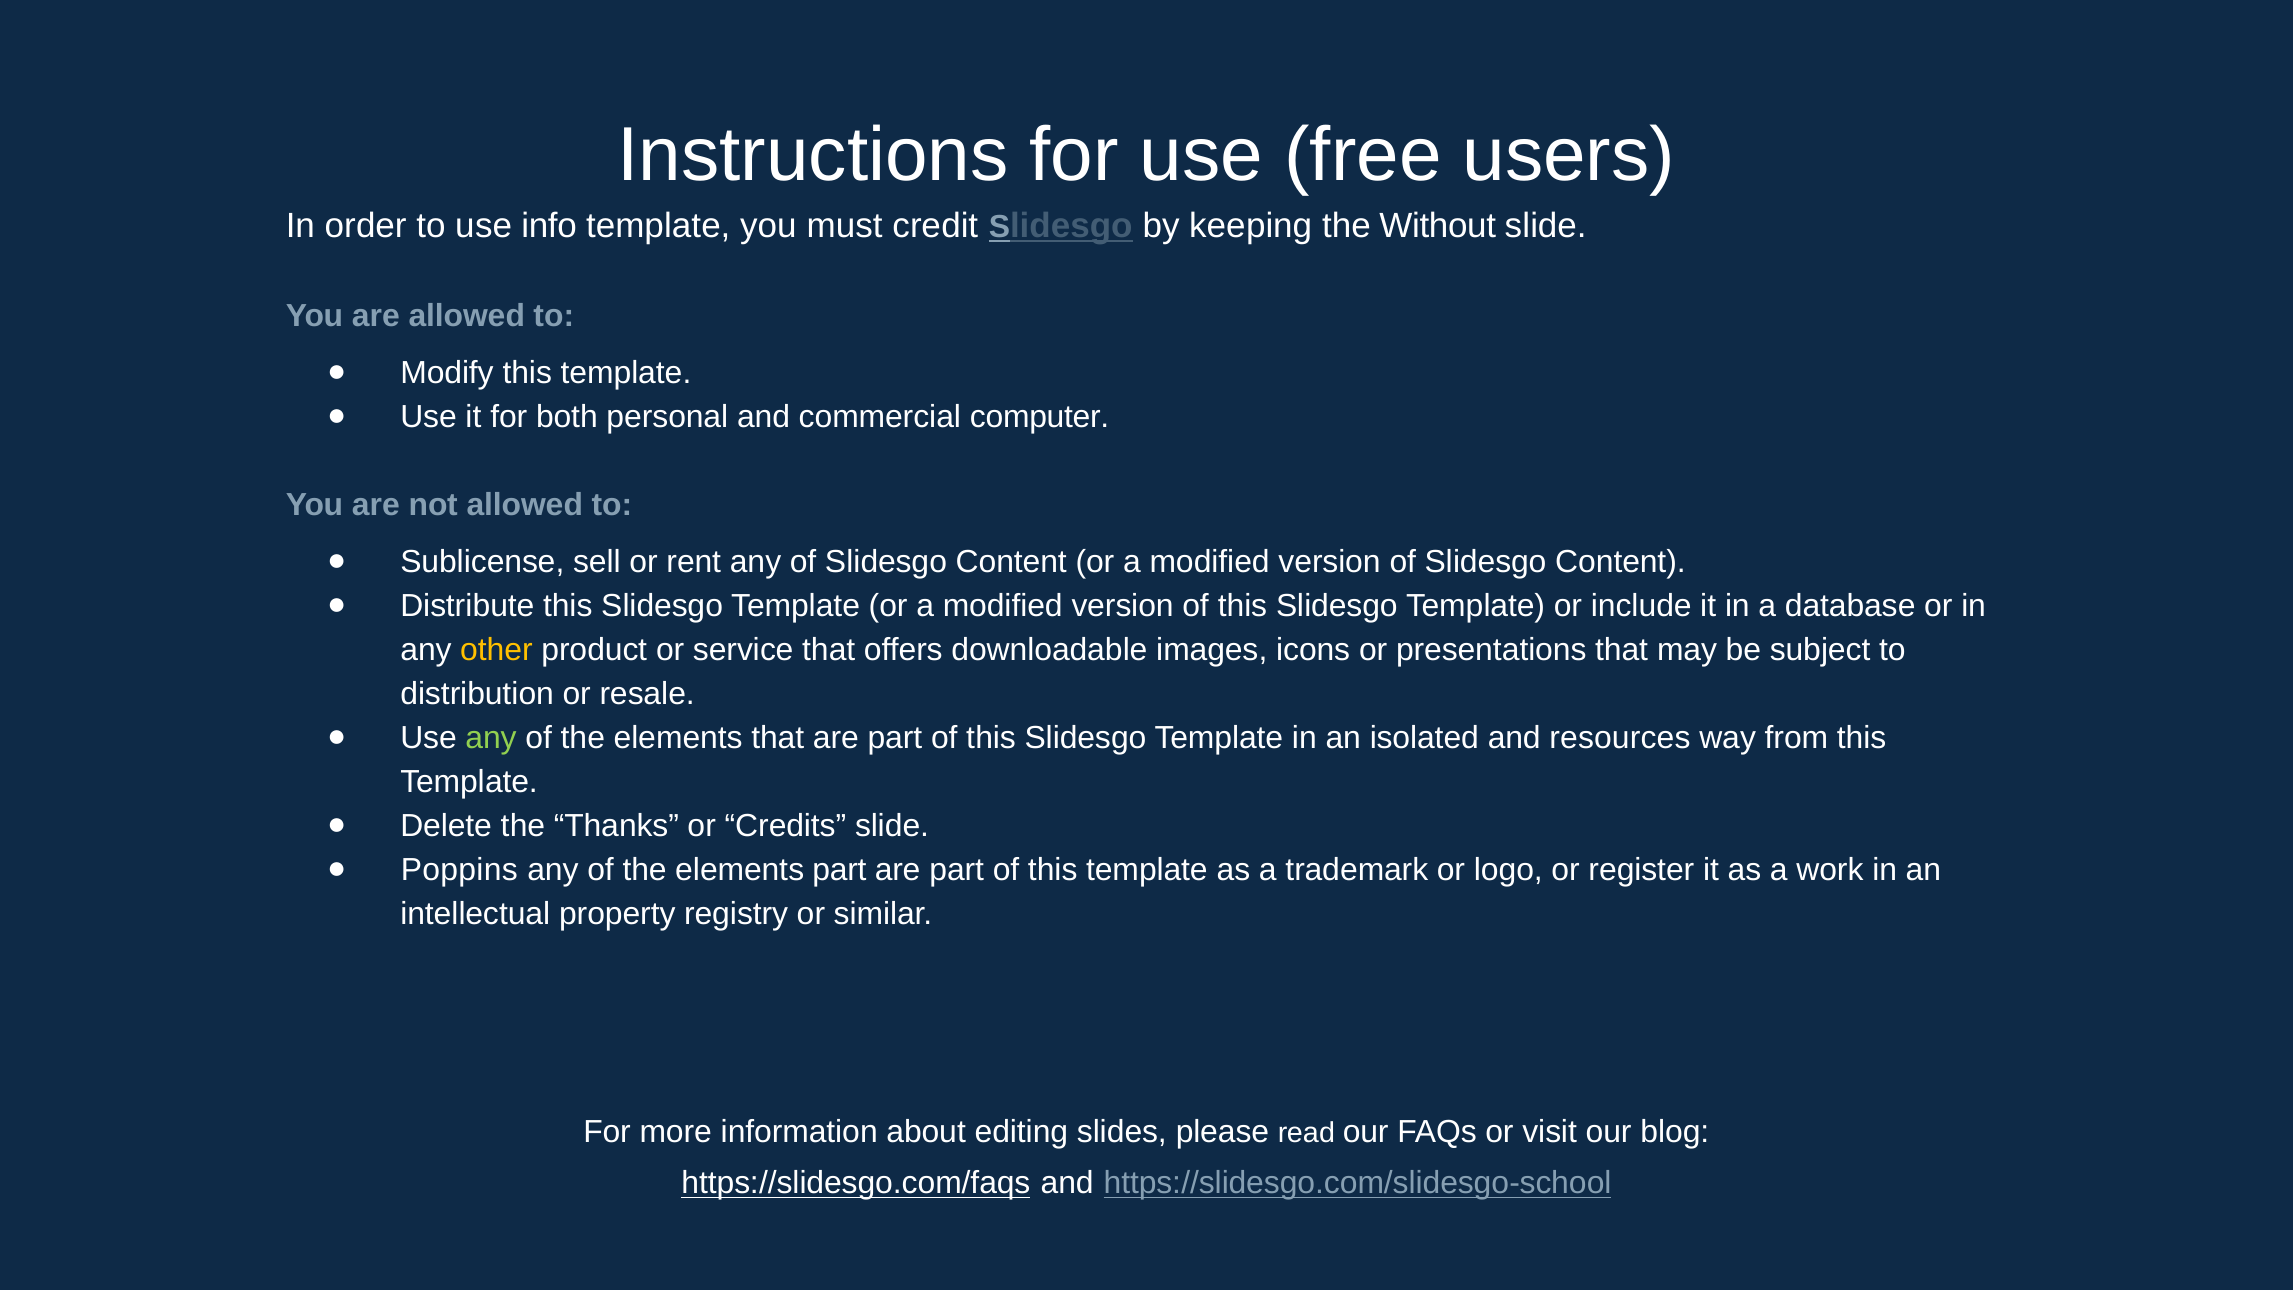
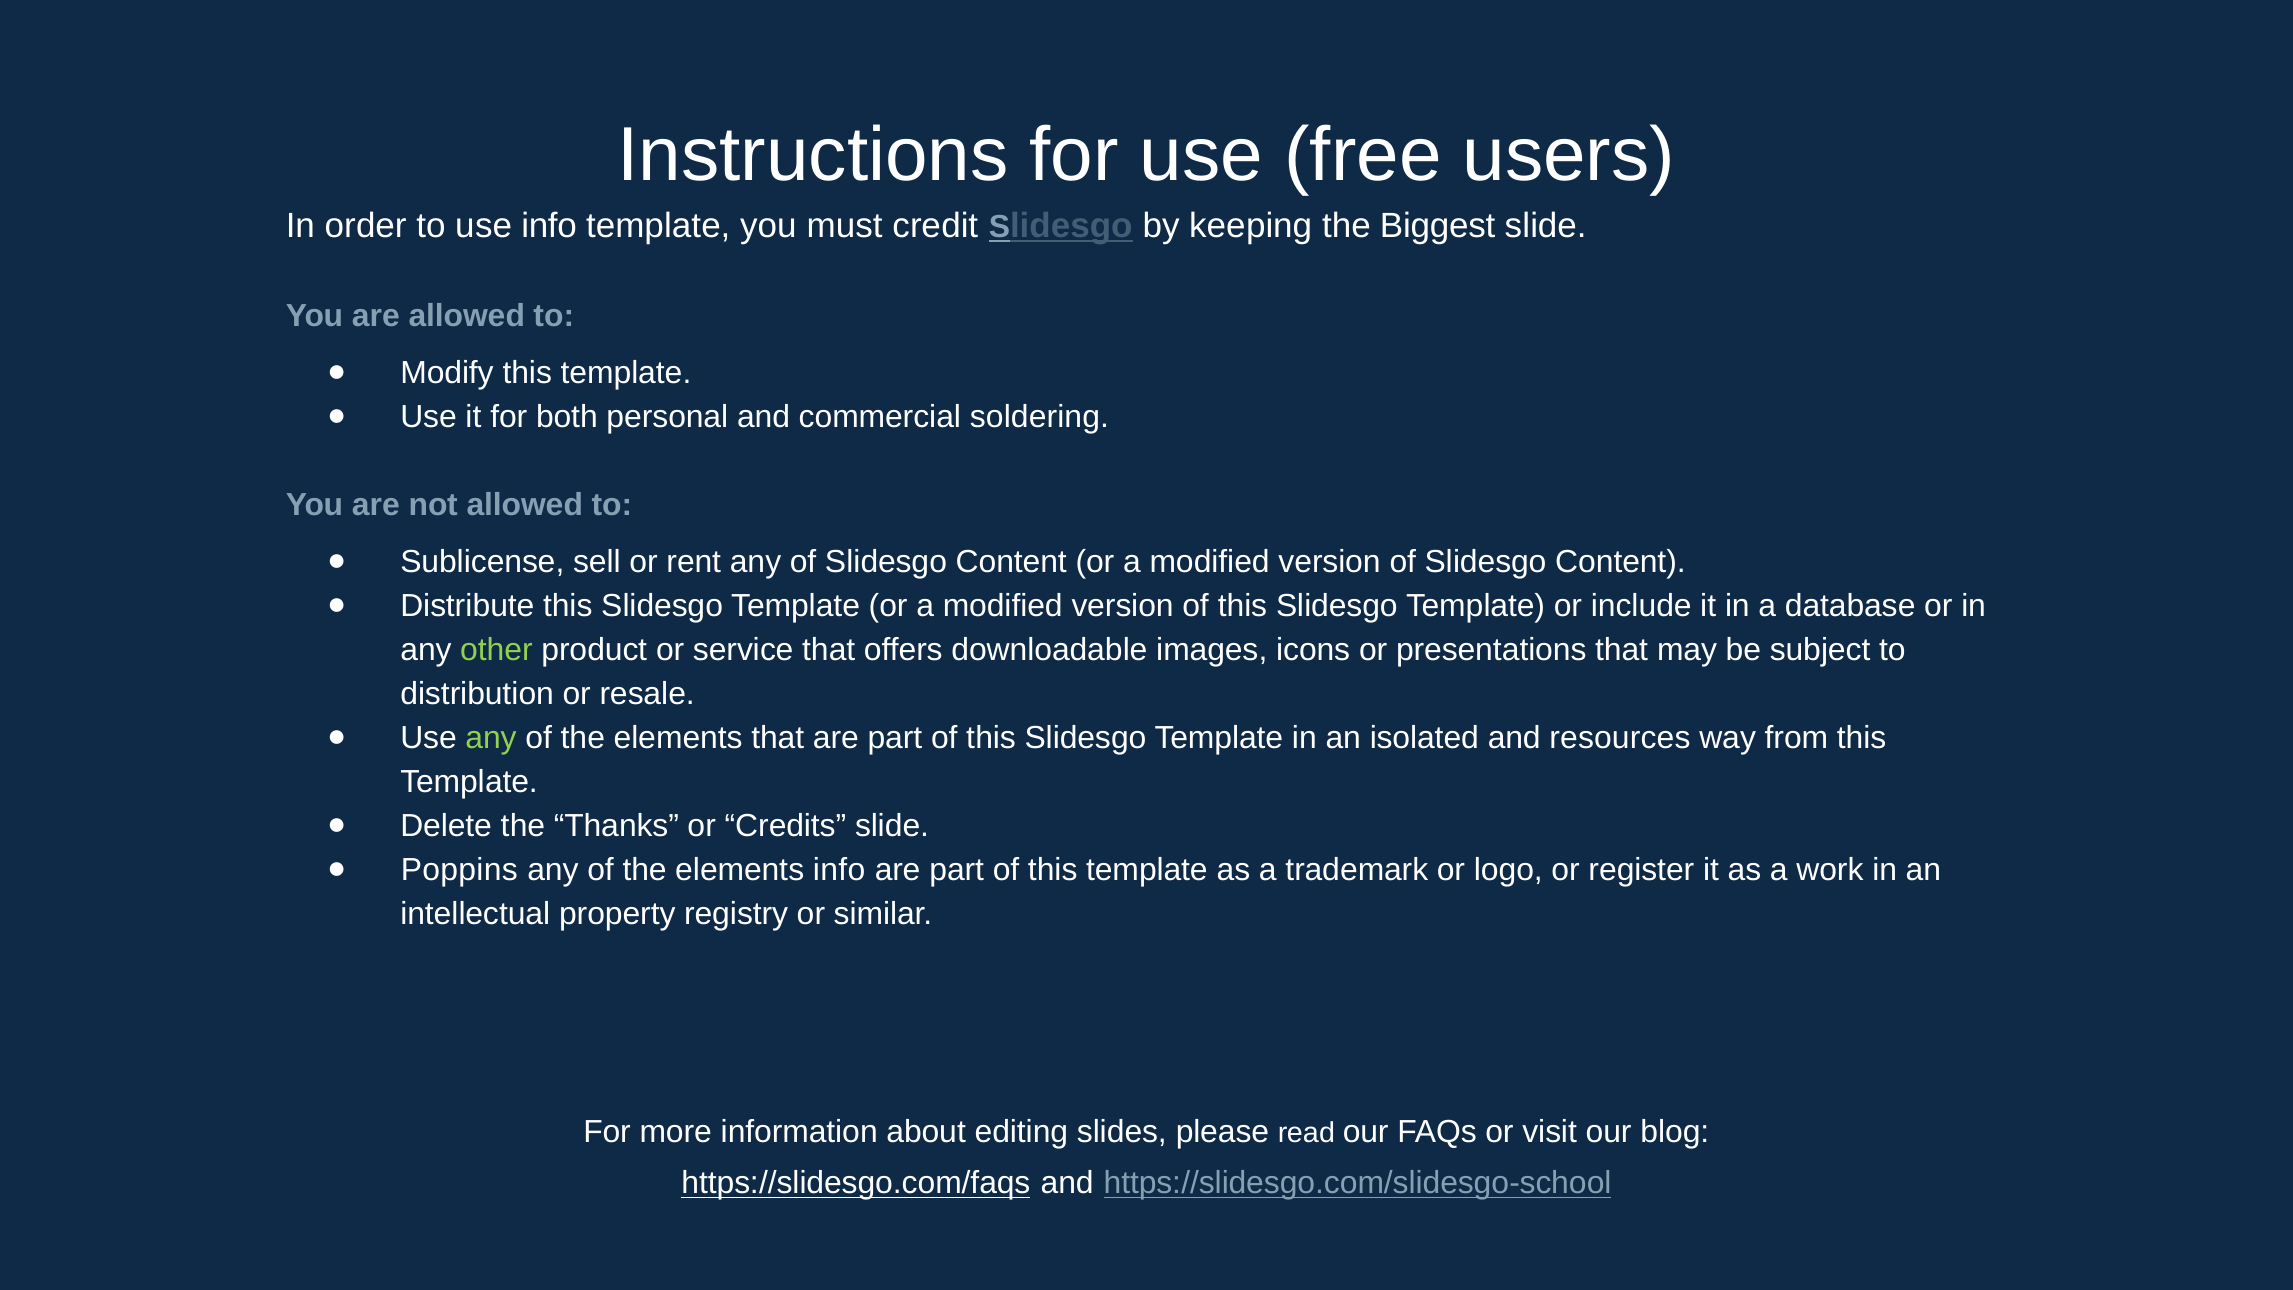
Without: Without -> Biggest (1438, 226)
computer: computer -> soldering (1039, 417)
other colour: yellow -> light green (496, 650)
elements part: part -> info (839, 870)
